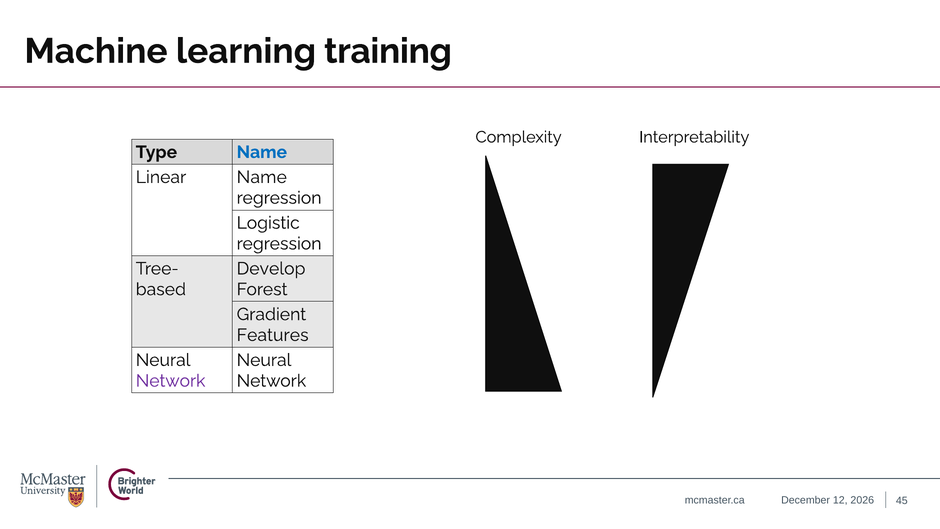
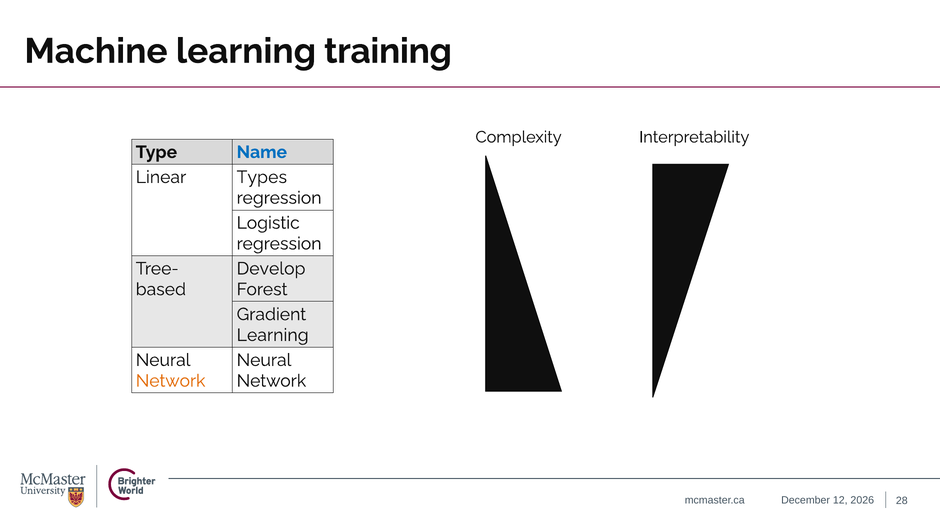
Linear Name: Name -> Types (262, 177)
Features: Features -> Learning (273, 335)
Network colour: purple -> orange (171, 381)
45: 45 -> 28 (902, 501)
